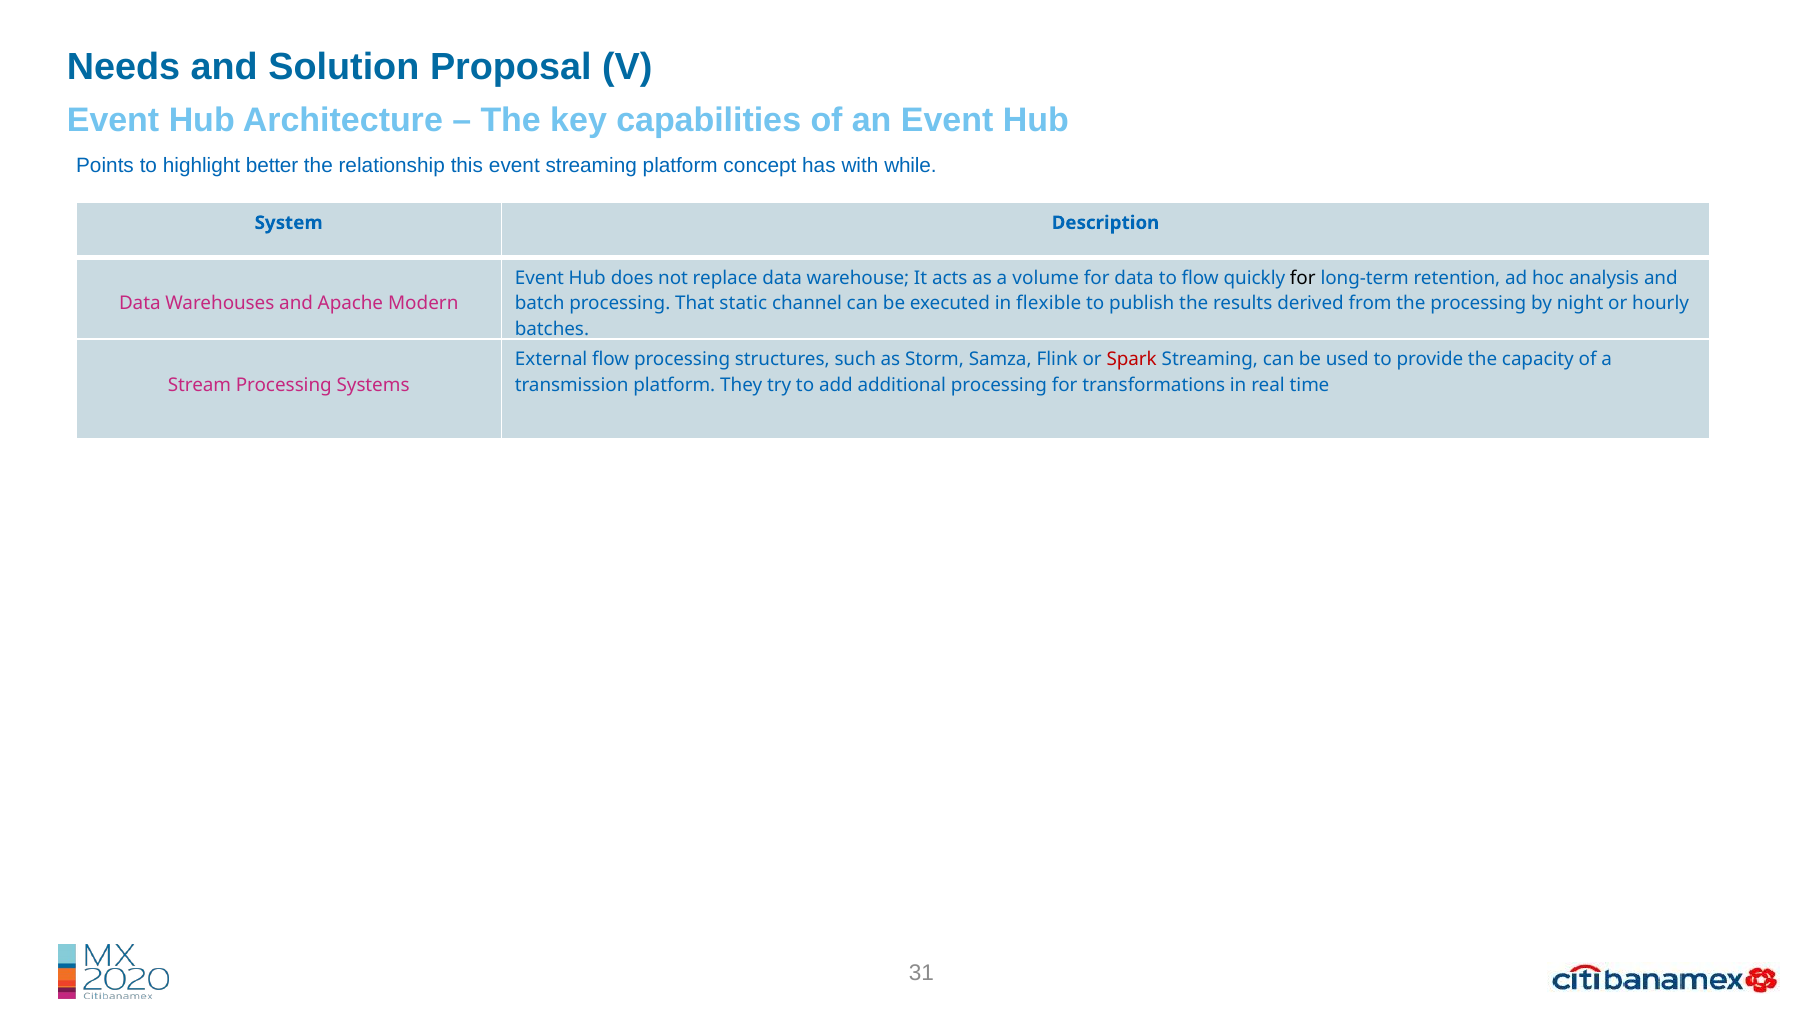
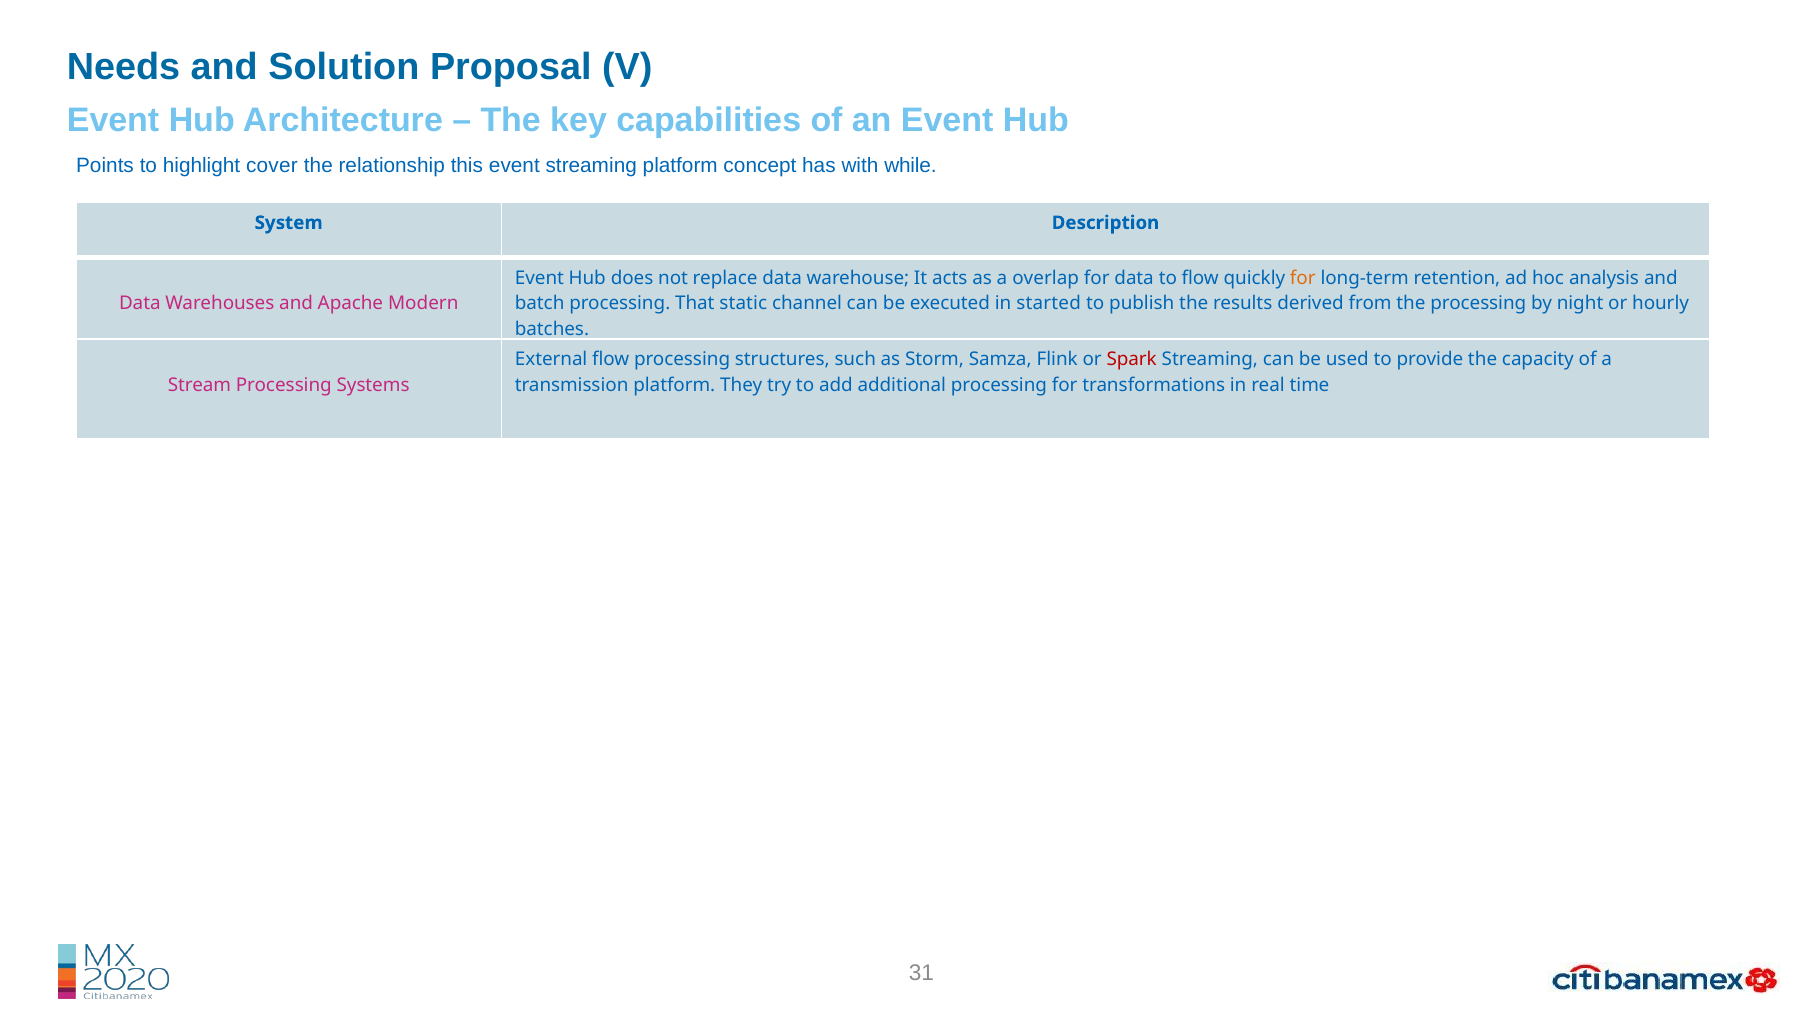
better: better -> cover (272, 165)
volume: volume -> overlap (1046, 278)
for colour: black -> orange (1303, 278)
flexible: flexible -> started (1049, 304)
